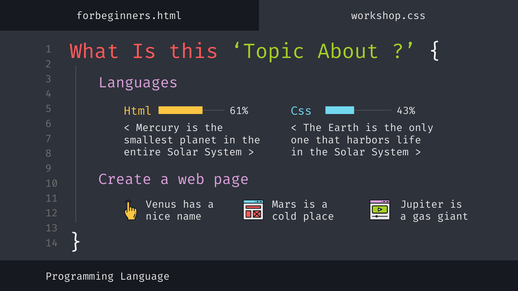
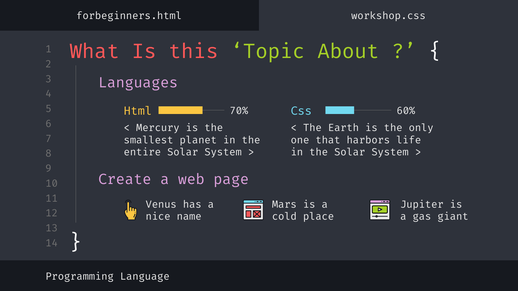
61%: 61% -> 70% (239, 111)
43%: 43% -> 60% (406, 111)
